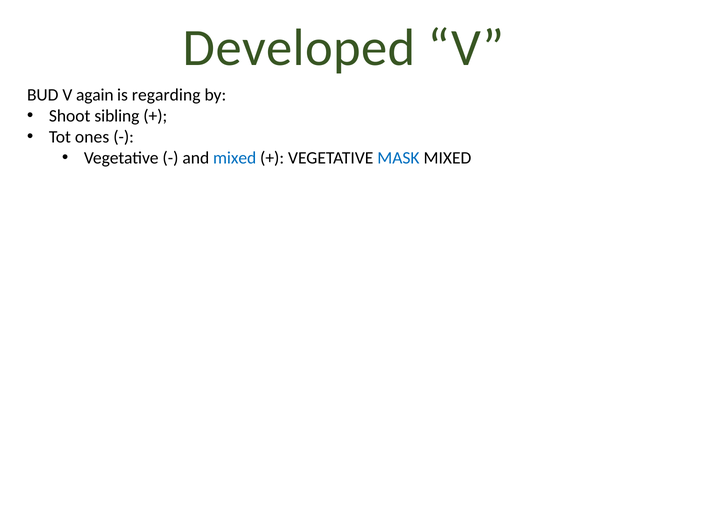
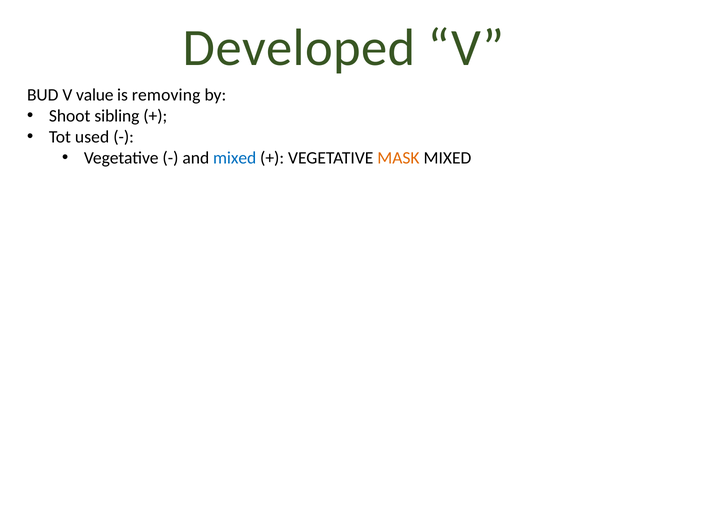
again: again -> value (95, 95)
regarding: regarding -> removing (166, 95)
ones: ones -> used (92, 137)
MASK colour: blue -> orange (398, 158)
